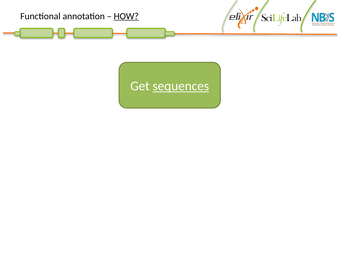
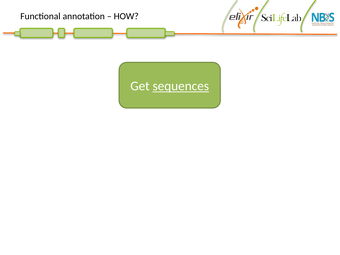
HOW underline: present -> none (126, 16)
